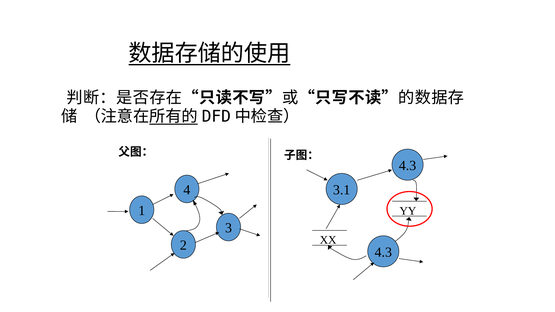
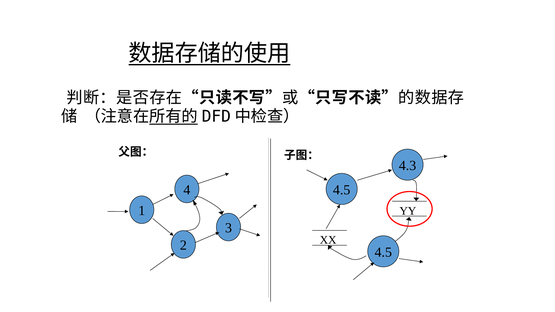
3.1: 3.1 -> 4.5 (342, 190)
4.3: 4.3 -> 4.5 (383, 252)
